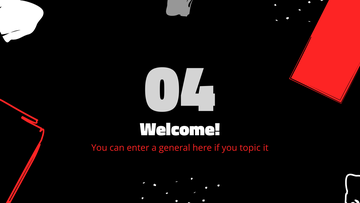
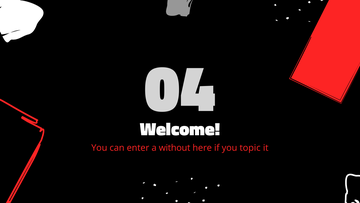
general: general -> without (175, 148)
